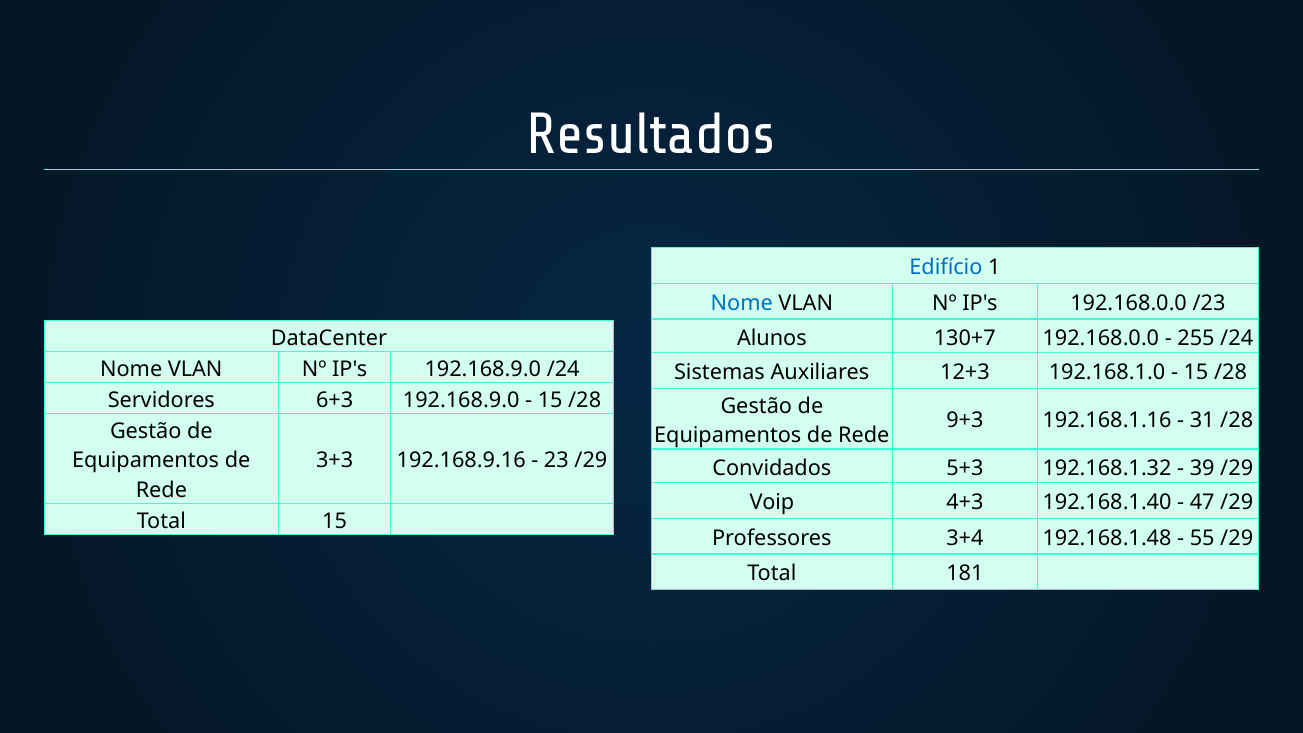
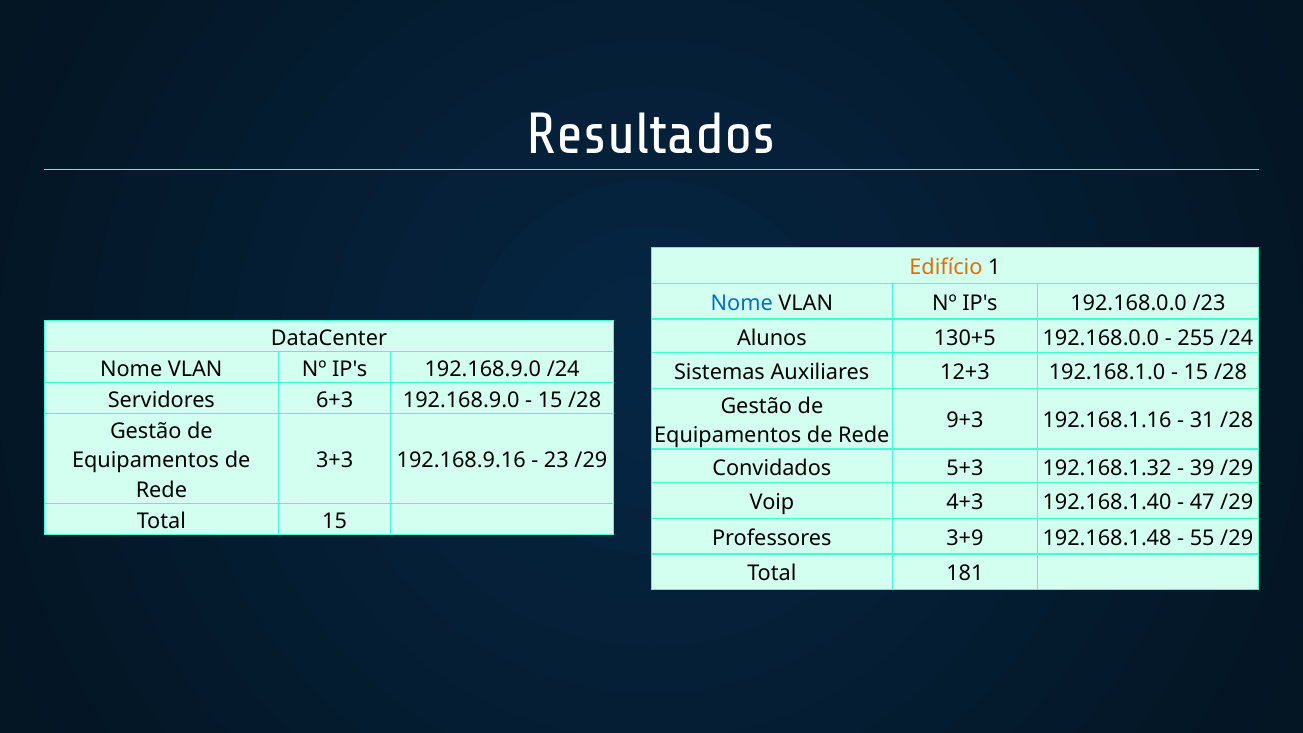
Edifício colour: blue -> orange (946, 268)
130+7: 130+7 -> 130+5 (965, 338)
3+4: 3+4 -> 3+9 (965, 538)
